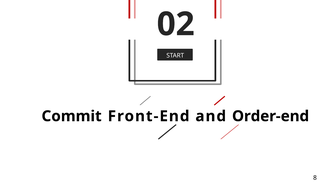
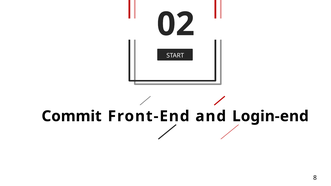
Order-end: Order-end -> Login-end (270, 116)
